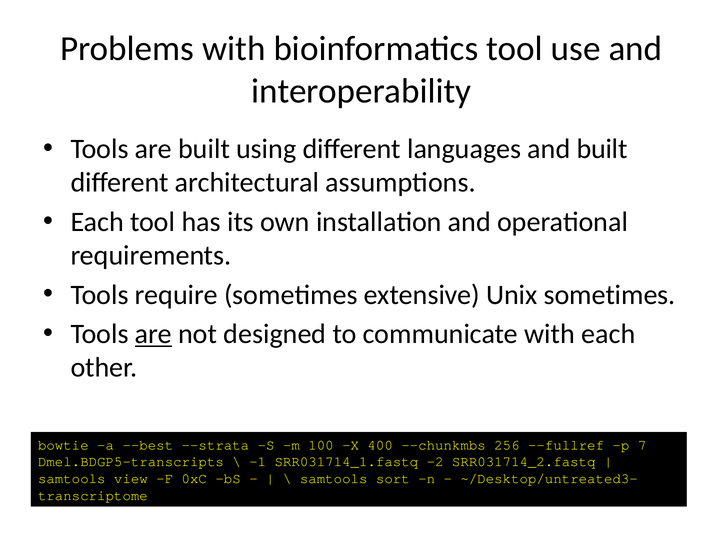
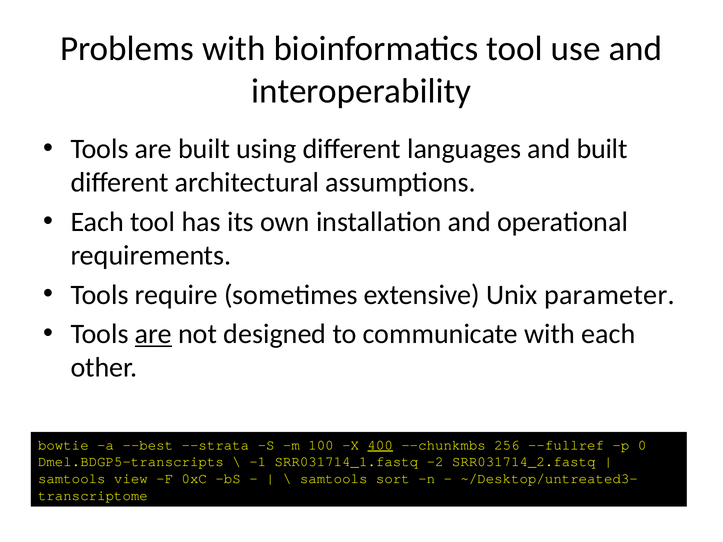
Unix sometimes: sometimes -> parameter (609, 295)
400 underline: none -> present (380, 445)
7: 7 -> 0 (642, 445)
